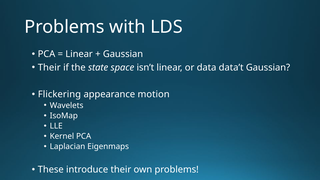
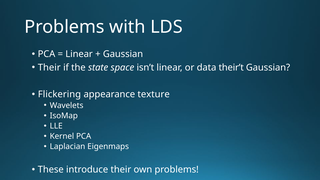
data’t: data’t -> their’t (231, 68)
motion: motion -> texture (154, 94)
